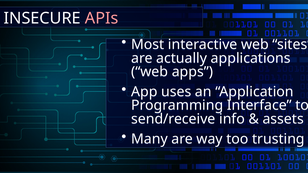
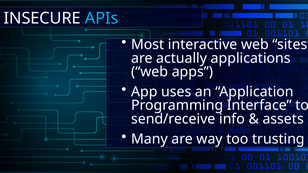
APIs colour: pink -> light blue (102, 18)
